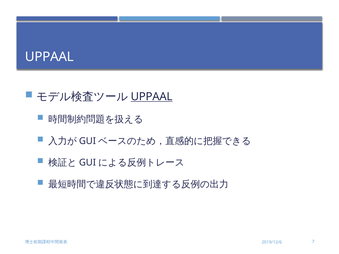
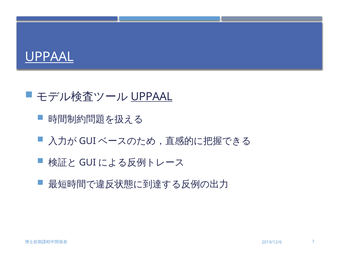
UPPAAL underline: none -> present (49, 57)
